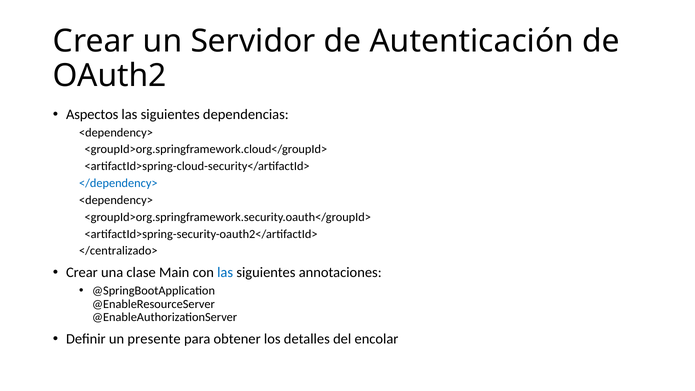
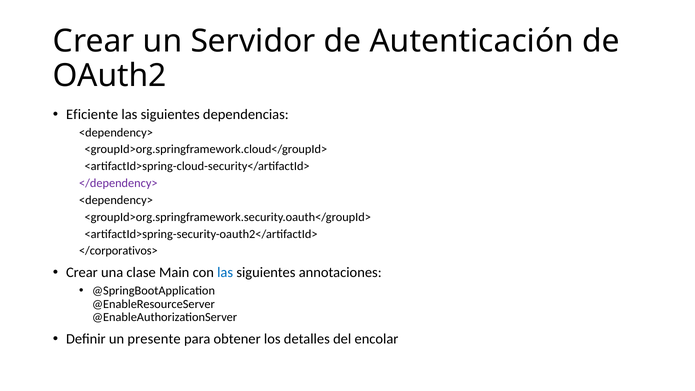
Aspectos: Aspectos -> Eficiente (92, 114)
</dependency> colour: blue -> purple (118, 183)
</centralizado>: </centralizado> -> </corporativos> (118, 251)
